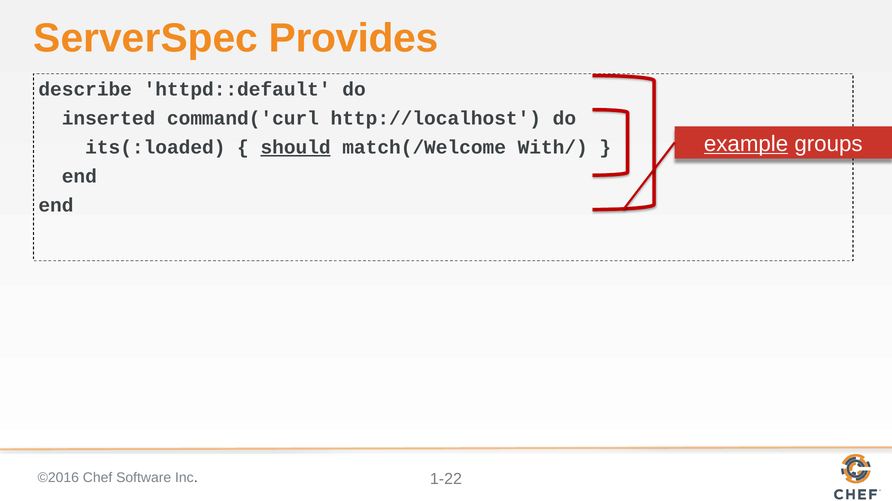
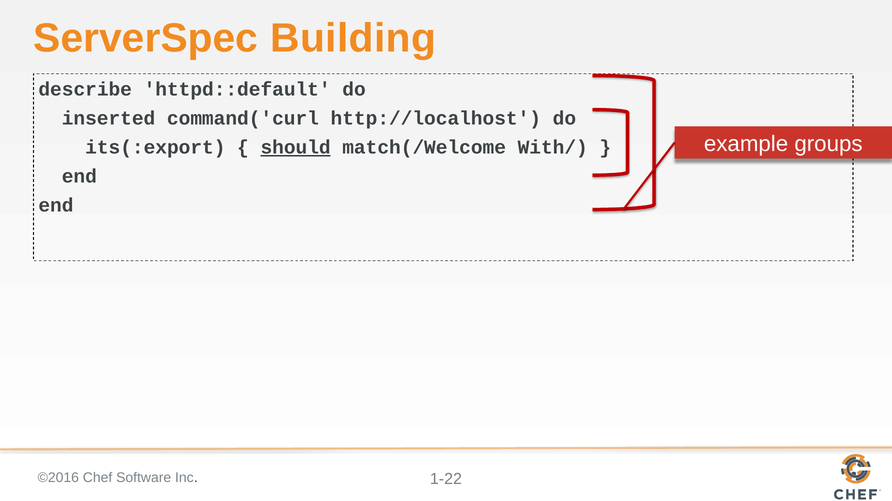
Provides: Provides -> Building (353, 39)
example underline: present -> none (746, 144)
its(:loaded: its(:loaded -> its(:export (155, 148)
